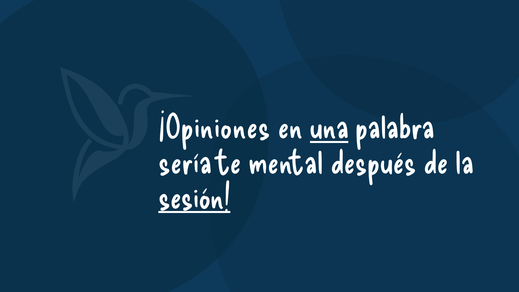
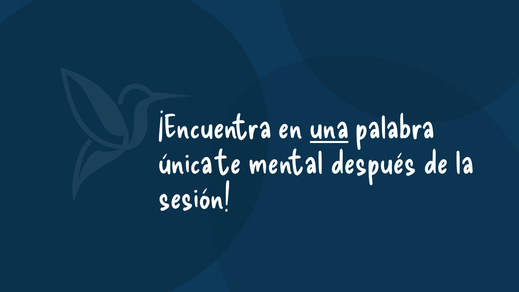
¡Opiniones: ¡Opiniones -> ¡Encuentra (215, 128)
sería: sería -> única (186, 163)
sesión underline: present -> none (194, 198)
